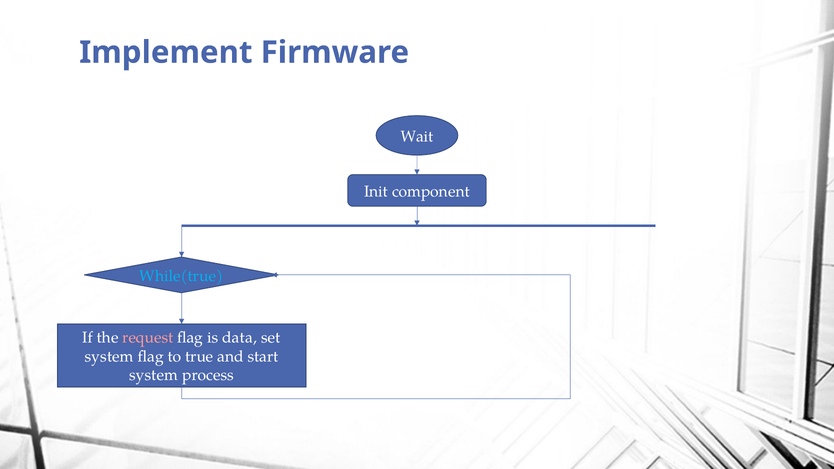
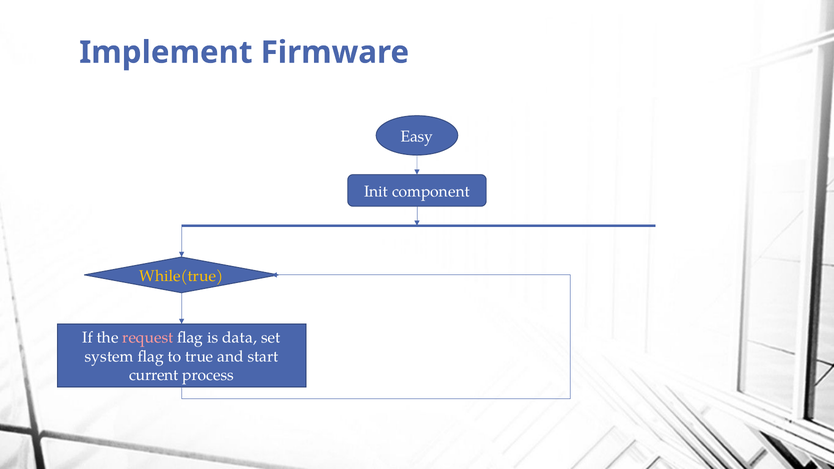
Wait: Wait -> Easy (417, 136)
While(true colour: light blue -> yellow (181, 276)
system: system -> current (154, 376)
